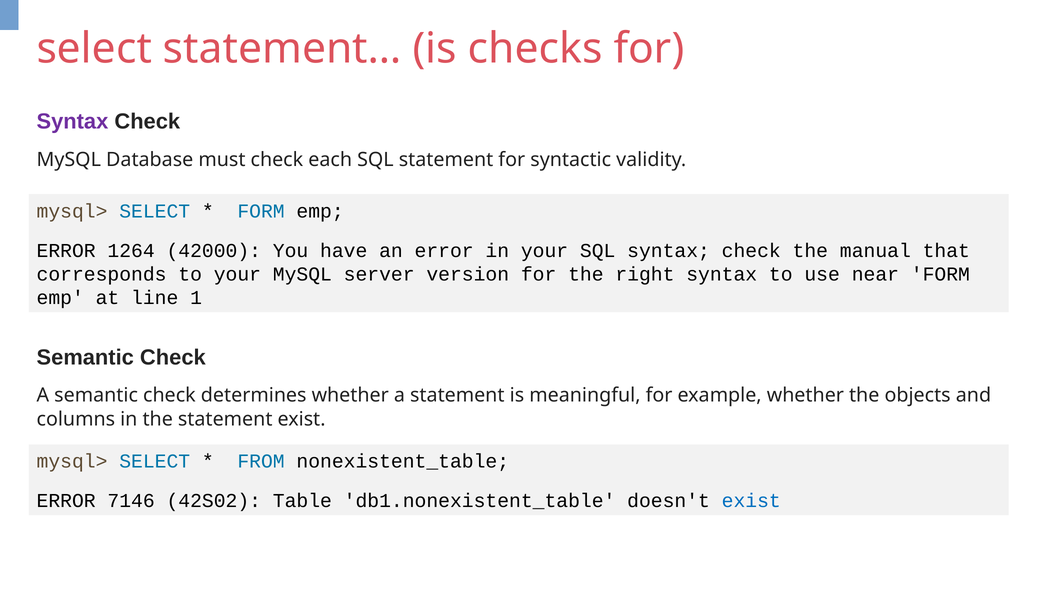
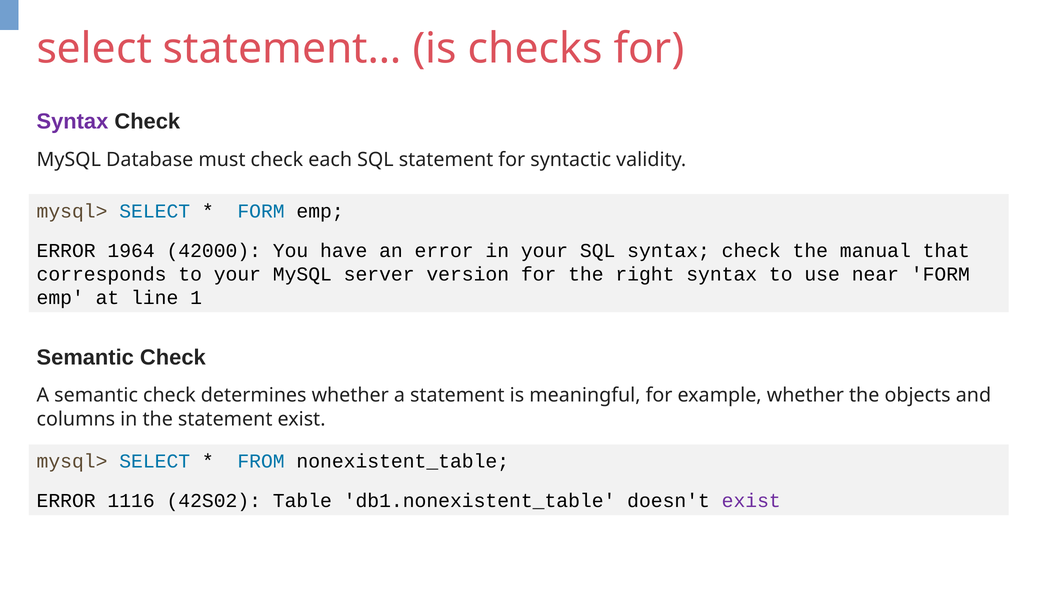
1264: 1264 -> 1964 (131, 250)
7146: 7146 -> 1116 (131, 501)
exist colour: blue -> purple (751, 501)
